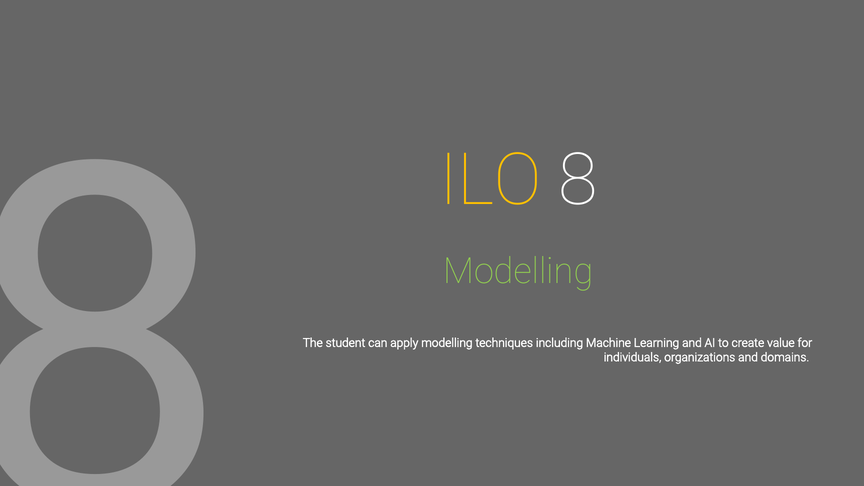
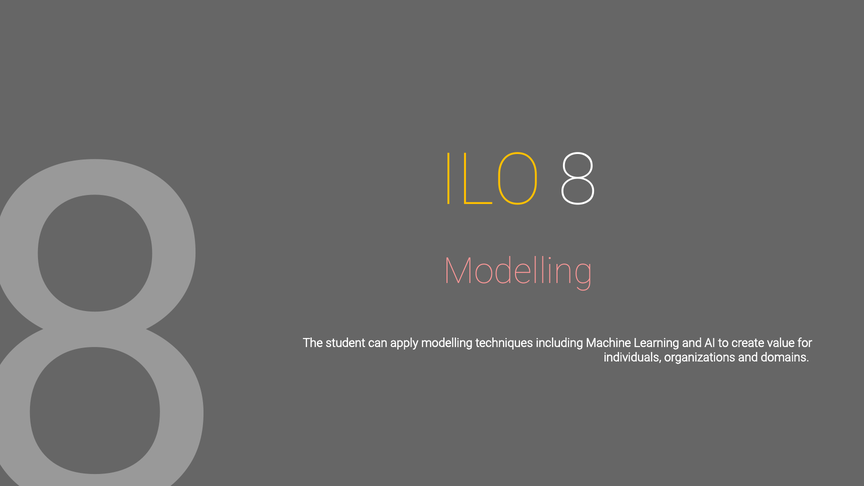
Modelling colour: light green -> pink (518, 271)
